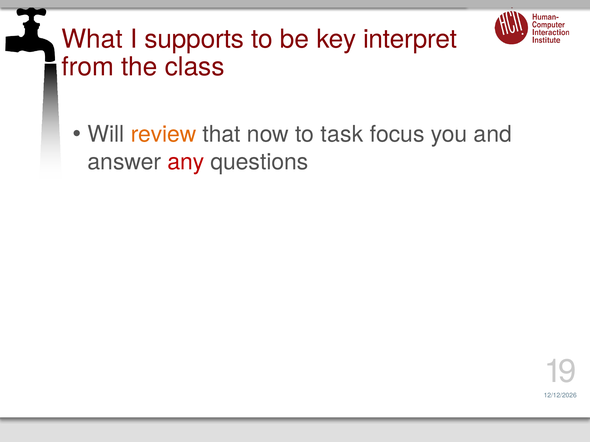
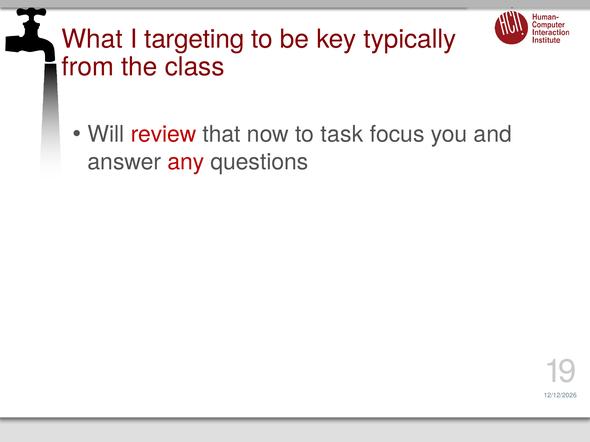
supports: supports -> targeting (194, 39)
interpret: interpret -> typically (410, 39)
review colour: orange -> red (163, 135)
